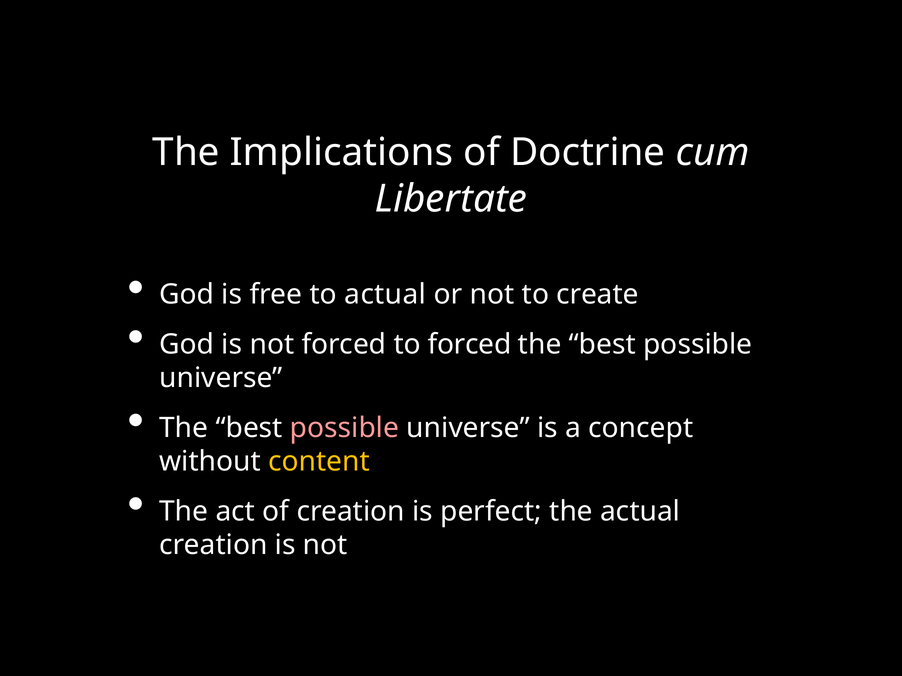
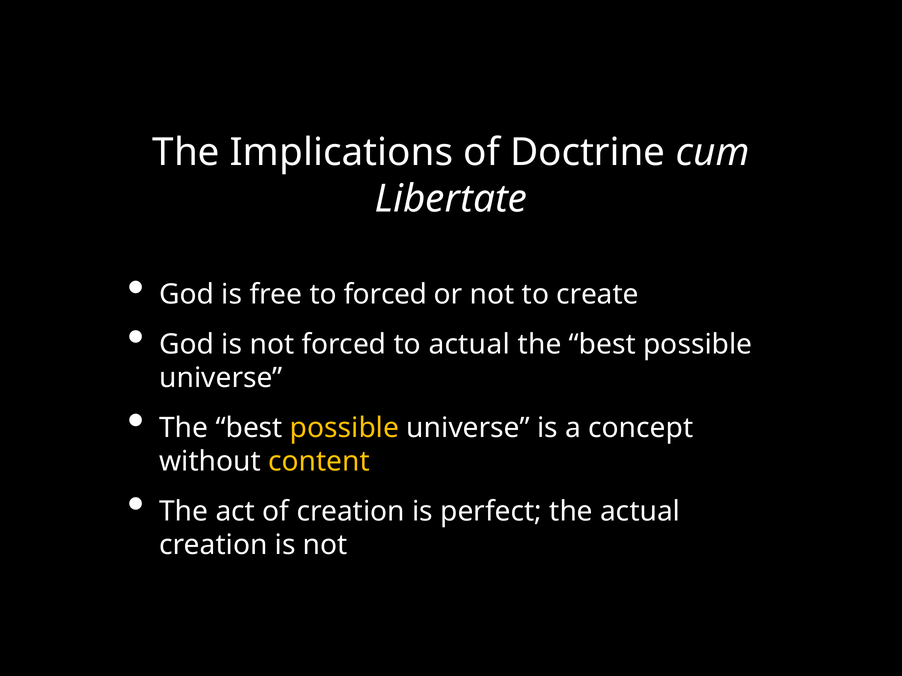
to actual: actual -> forced (385, 295)
to forced: forced -> actual (469, 345)
possible colour: pink -> yellow (345, 428)
